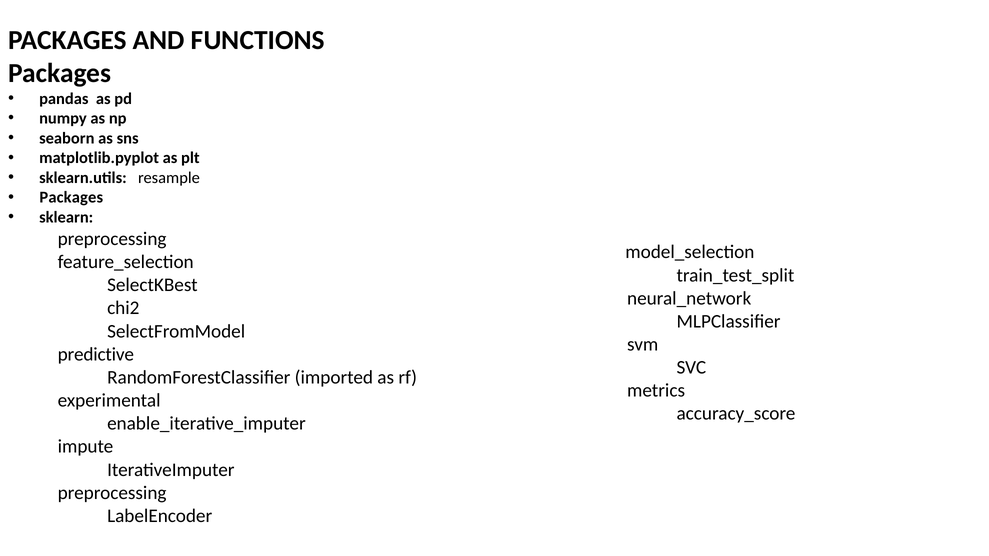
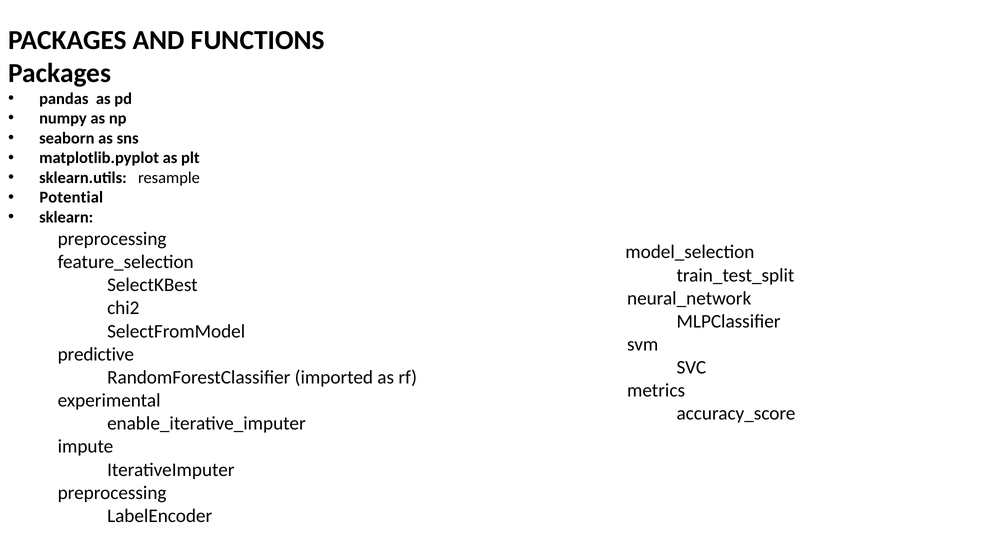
Packages: Packages -> Potential (71, 198)
